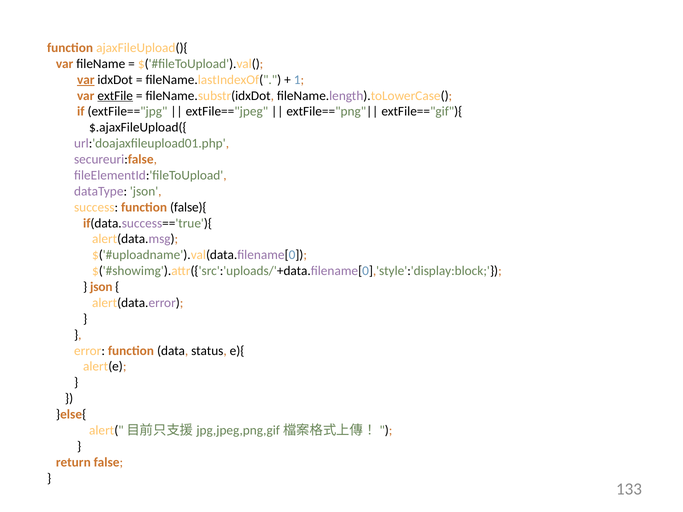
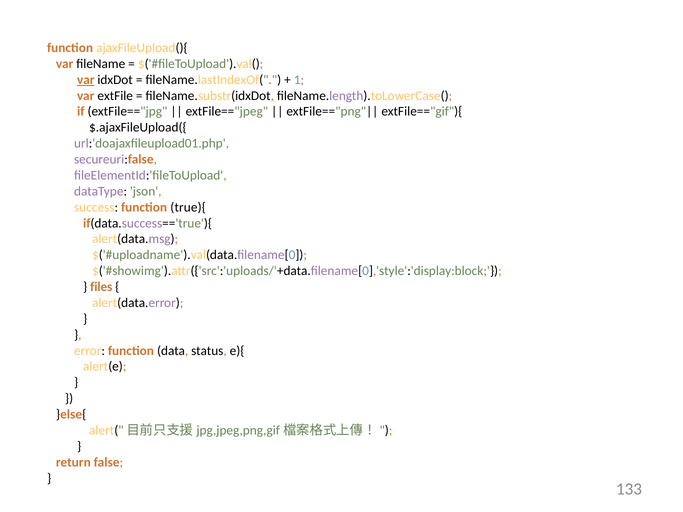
extFile underline: present -> none (115, 96)
false){: false){ -> true){ (188, 207)
json: json -> files (101, 287)
